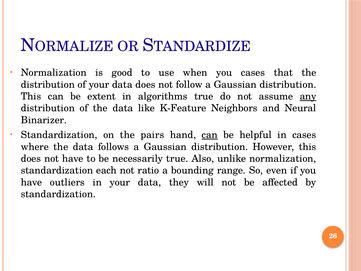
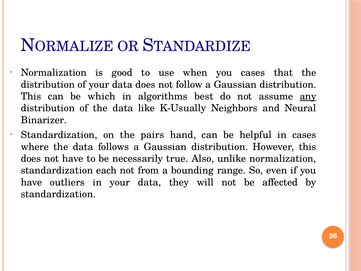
extent: extent -> which (102, 96)
algorithms true: true -> best (204, 96)
K-Feature: K-Feature -> K-Usually (183, 108)
can underline: present -> none (210, 135)
ratio: ratio -> from (148, 170)
